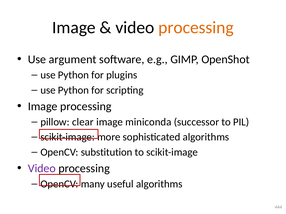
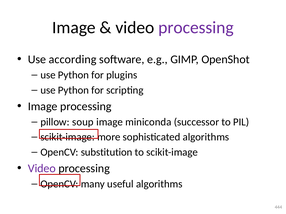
processing colour: orange -> purple (196, 28)
argument: argument -> according (73, 59)
clear: clear -> soup (83, 122)
